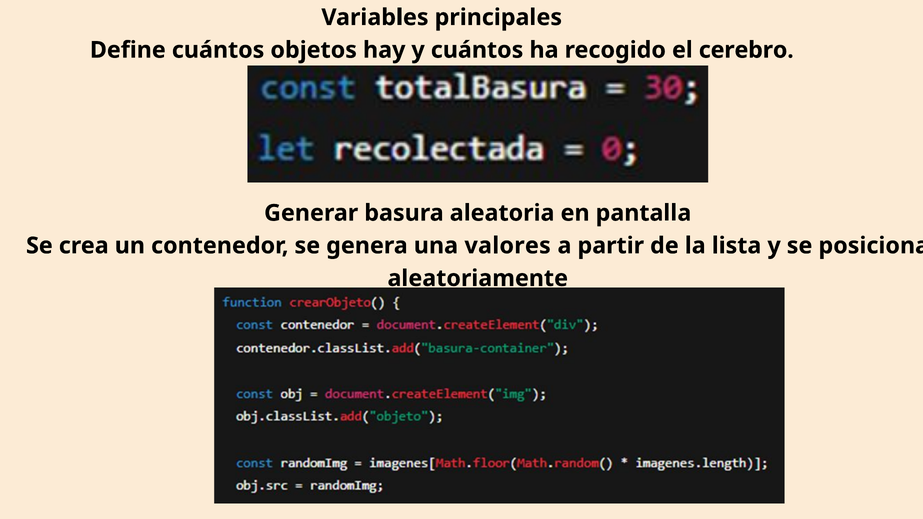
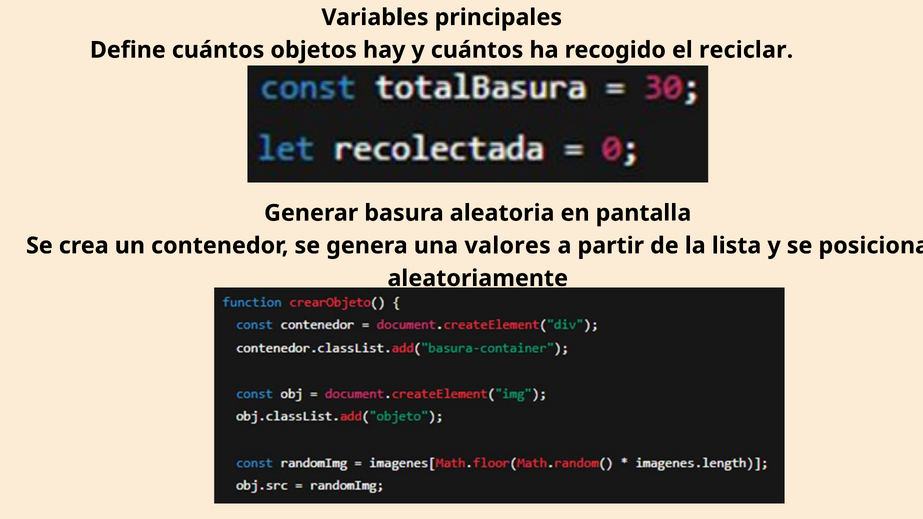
cerebro: cerebro -> reciclar (746, 50)
